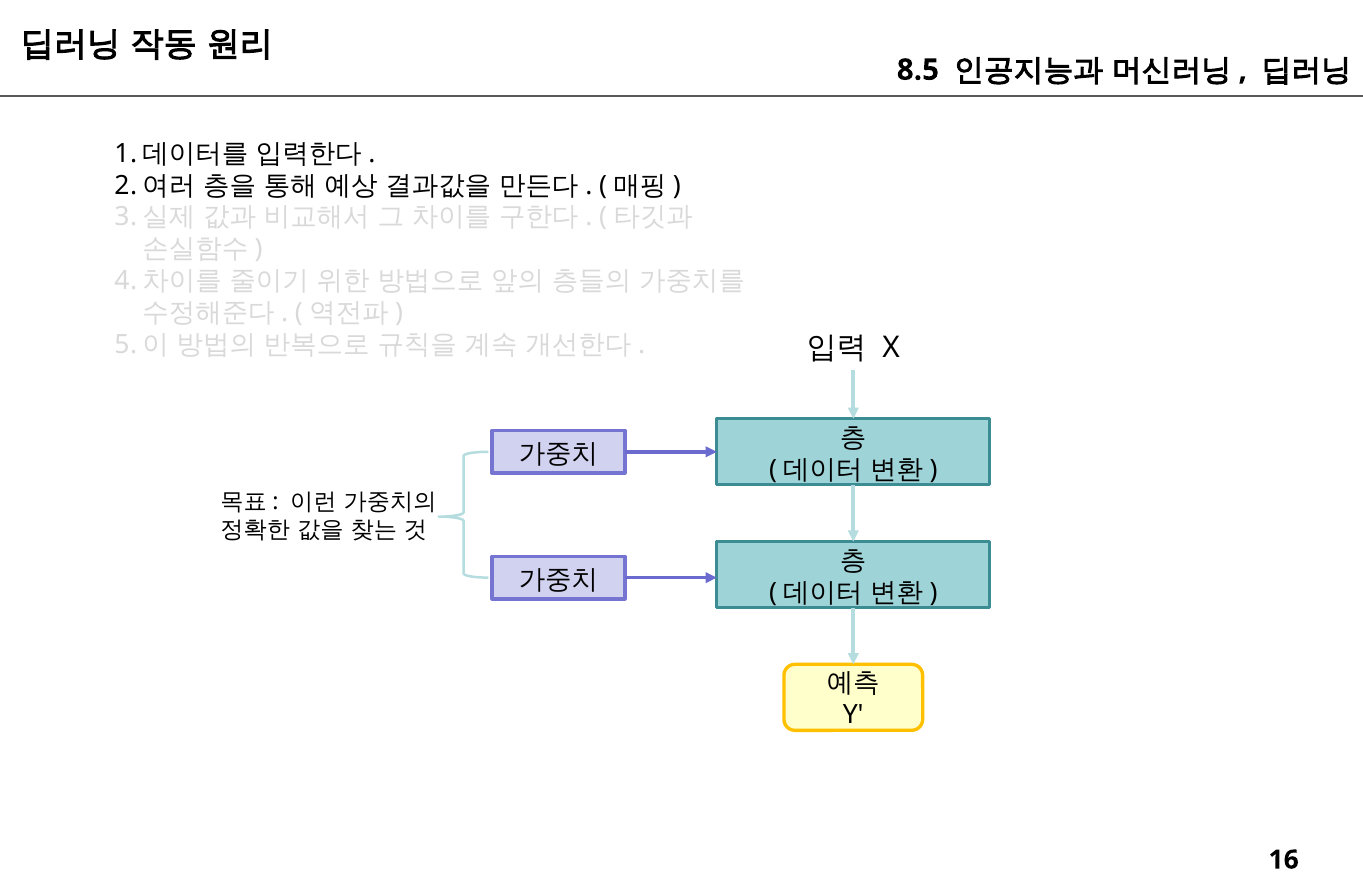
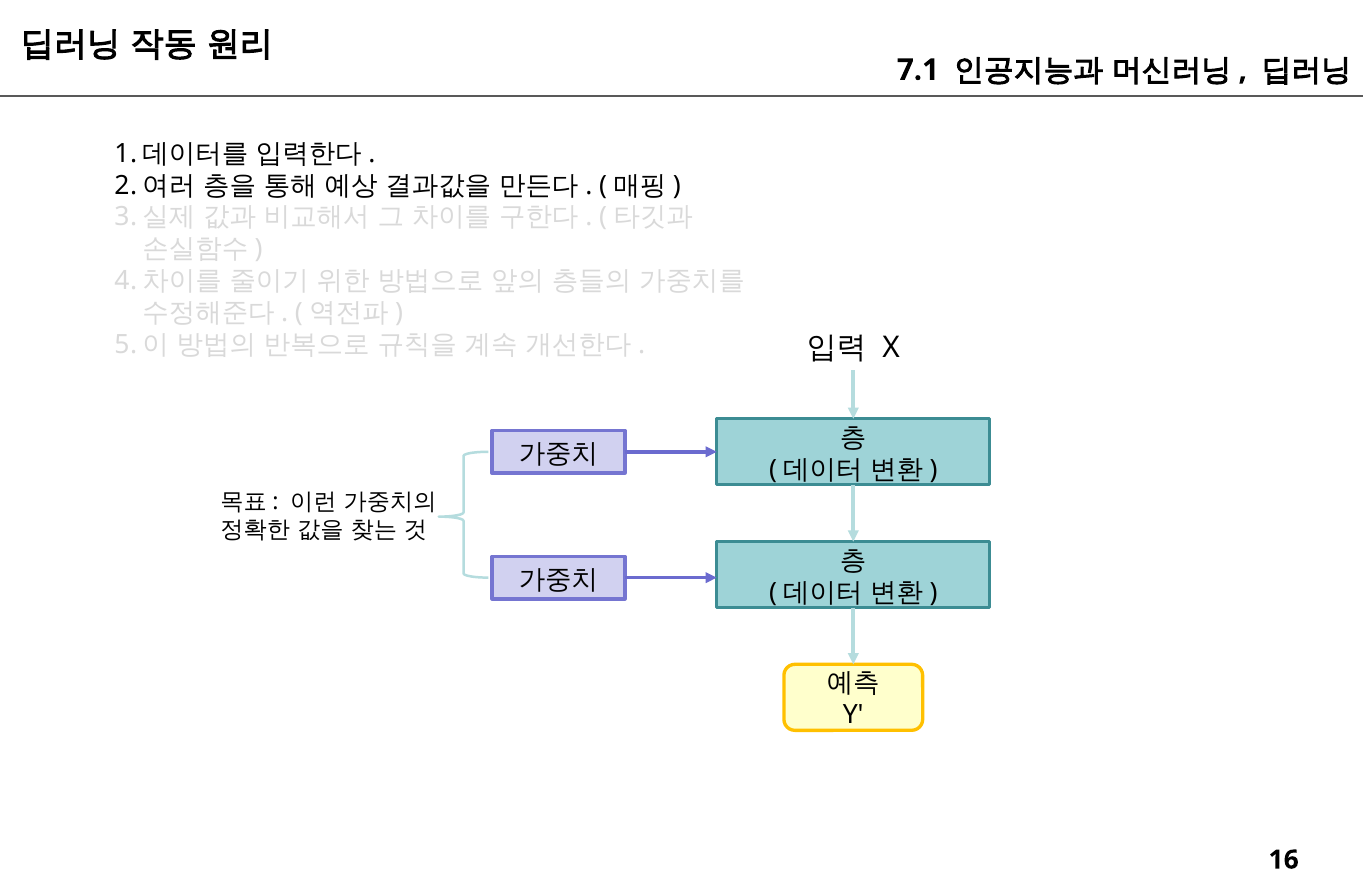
8.5: 8.5 -> 7.1 (918, 70)
